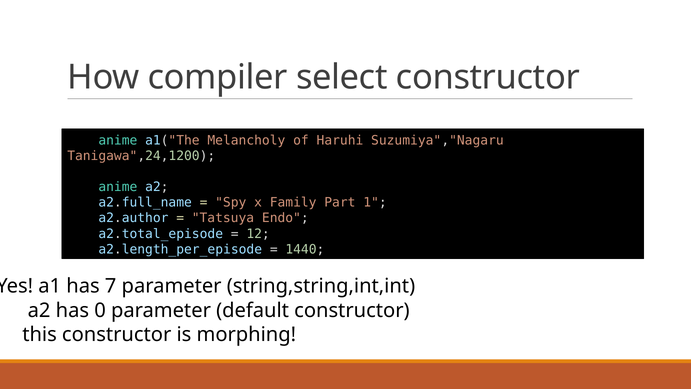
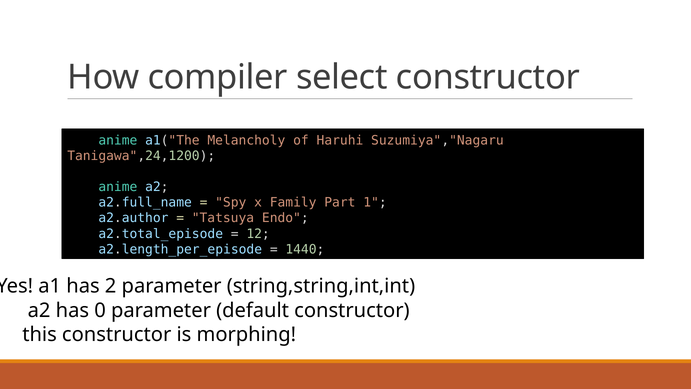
7: 7 -> 2 (111, 286)
